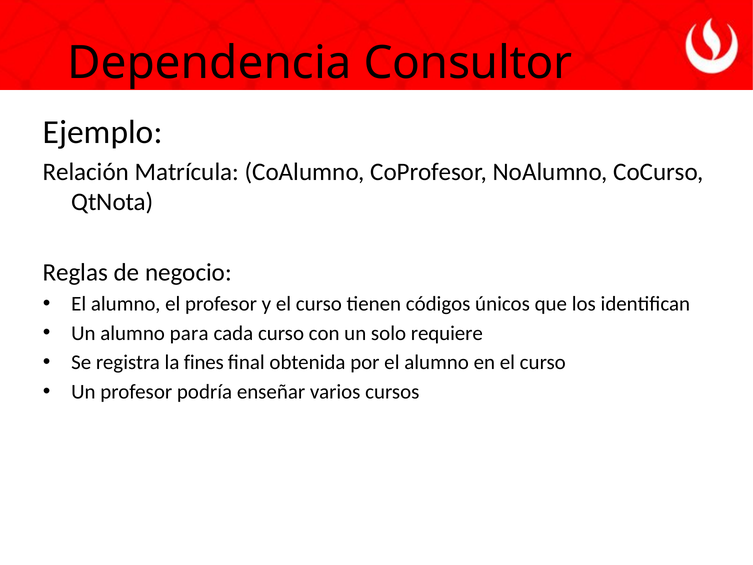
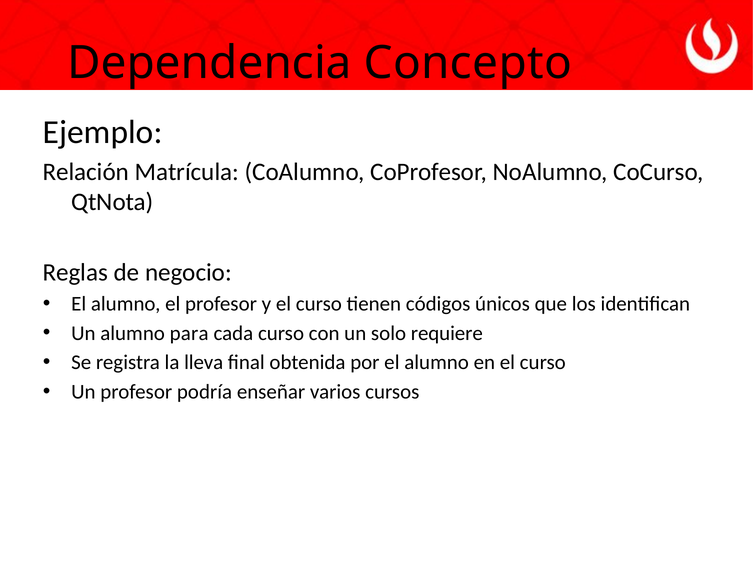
Consultor: Consultor -> Concepto (468, 63)
fines: fines -> lleva (204, 362)
